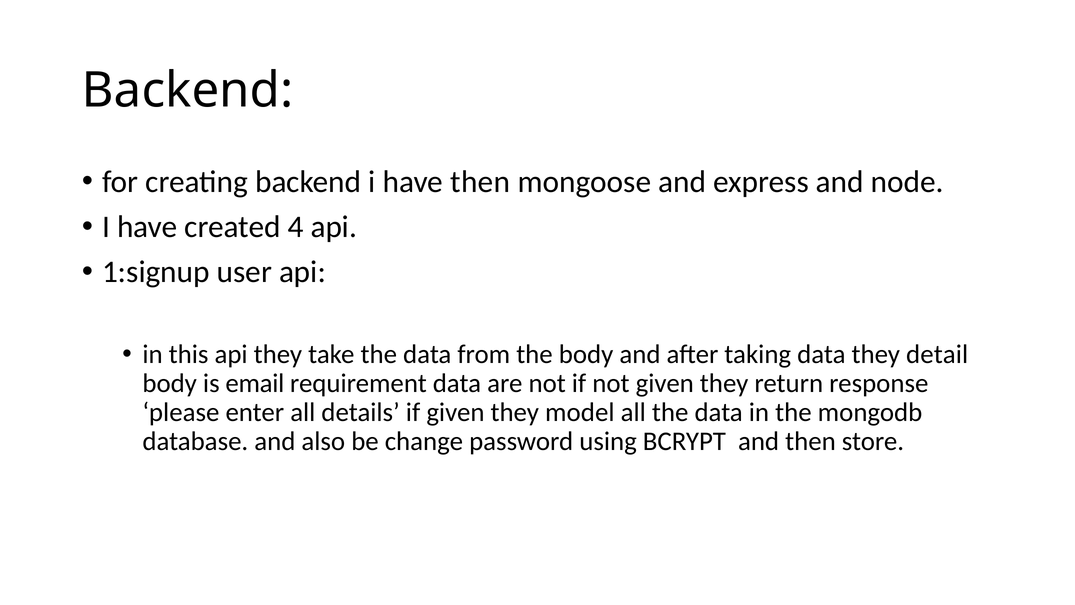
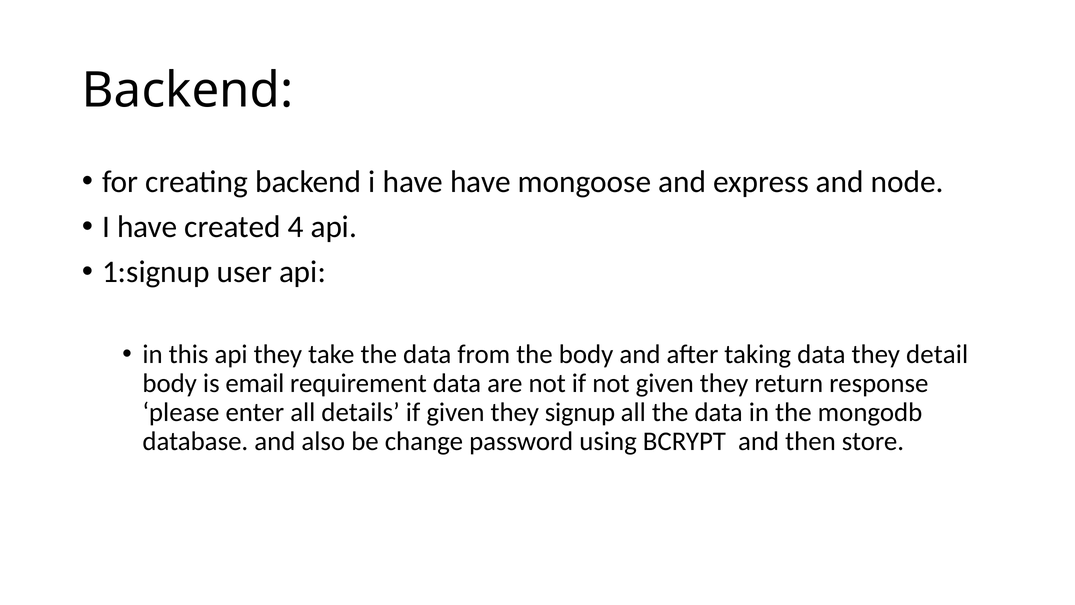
have then: then -> have (480, 182)
model: model -> signup (580, 412)
